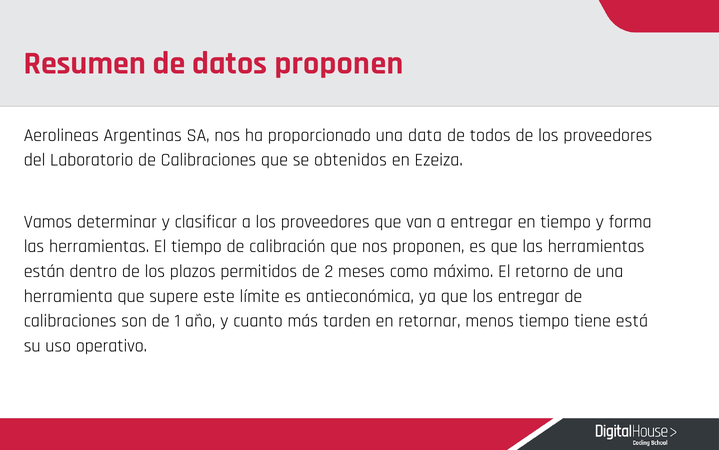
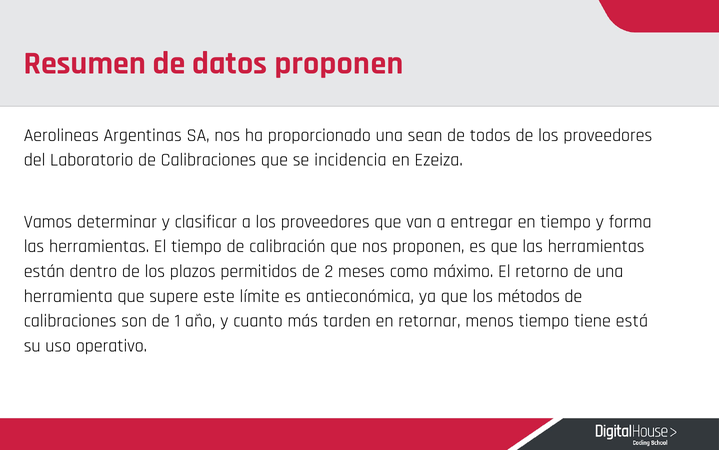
data: data -> sean (425, 135)
obtenidos: obtenidos -> incidencia (350, 160)
los entregar: entregar -> métodos (529, 296)
